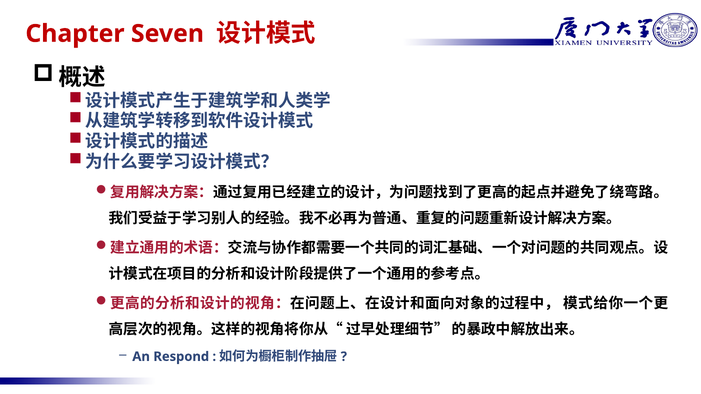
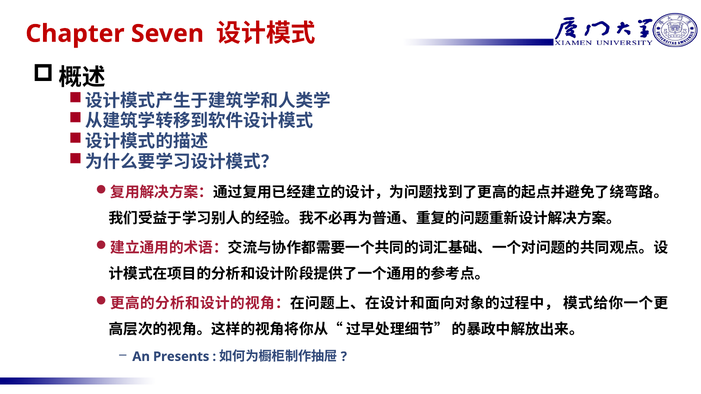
Respond: Respond -> Presents (181, 357)
